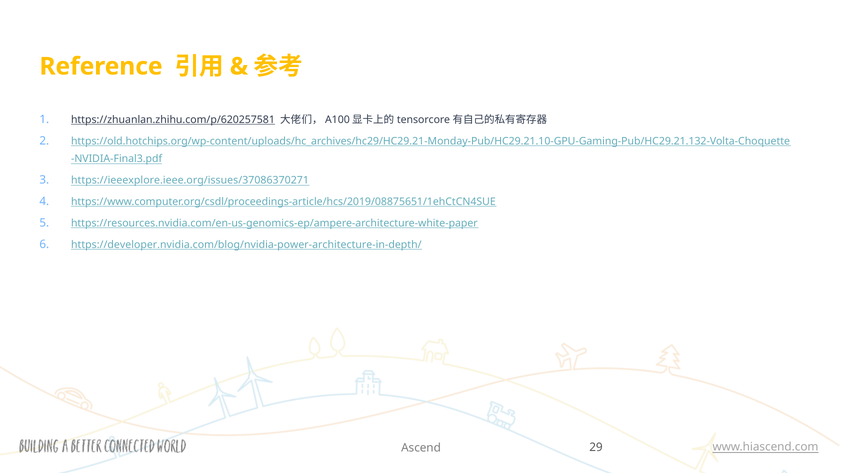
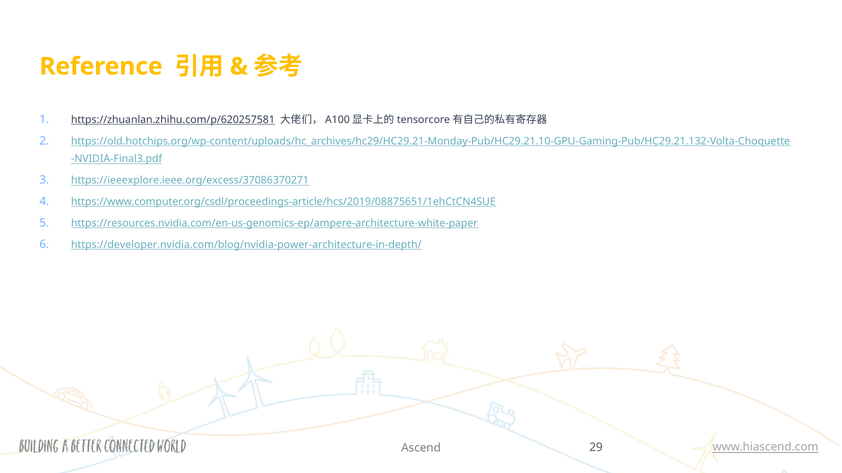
https://ieeexplore.ieee.org/issues/37086370271: https://ieeexplore.ieee.org/issues/37086370271 -> https://ieeexplore.ieee.org/excess/37086370271 (190, 180)
